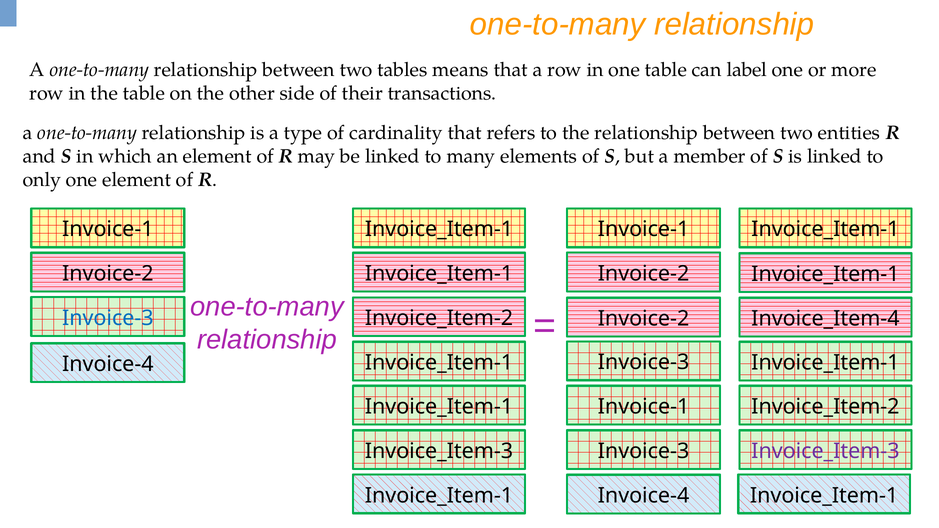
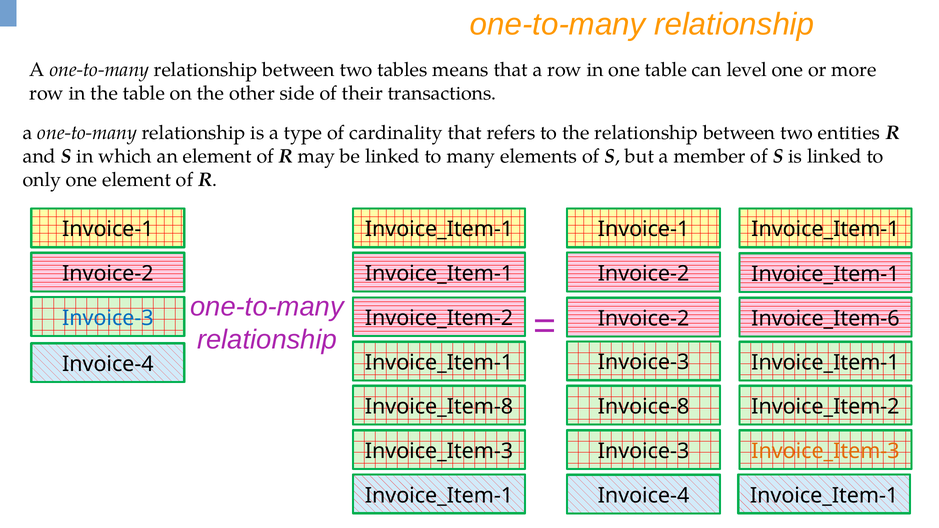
label: label -> level (747, 70)
Invoice_Item-4: Invoice_Item-4 -> Invoice_Item-6 (825, 319)
Invoice_Item-1: Invoice_Item-1 -> Invoice_Item-8 (439, 407)
Invoice-1: Invoice-1 -> Invoice-8 (644, 407)
Invoice_Item-3 colour: purple -> orange (825, 451)
